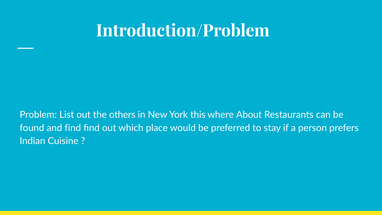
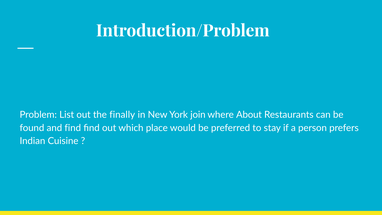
others: others -> finally (122, 115)
this: this -> join (198, 115)
